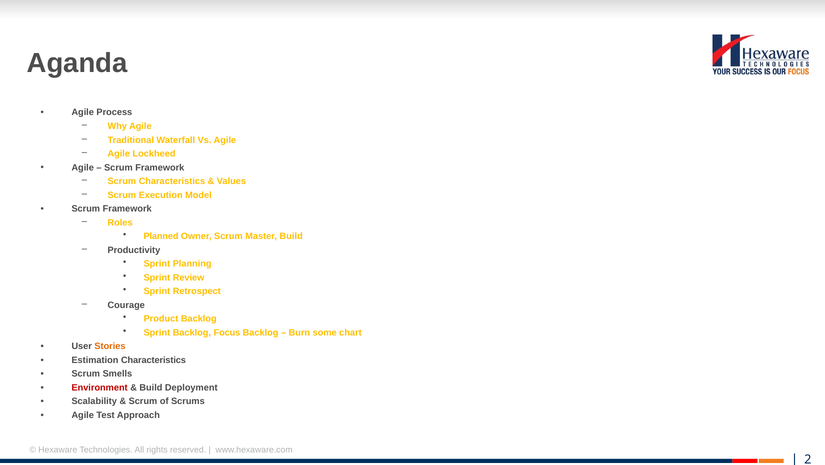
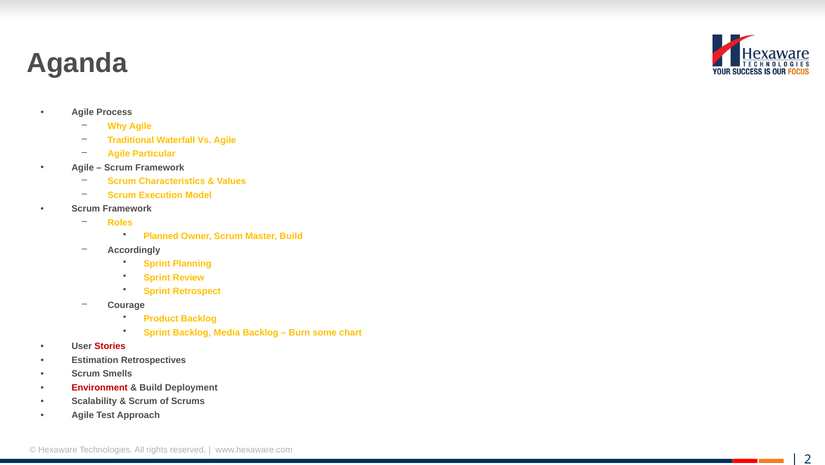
Lockheed: Lockheed -> Particular (154, 154)
Productivity: Productivity -> Accordingly (134, 250)
Focus: Focus -> Media (227, 332)
Stories colour: orange -> red (110, 346)
Estimation Characteristics: Characteristics -> Retrospectives (153, 360)
